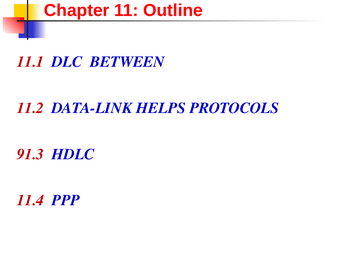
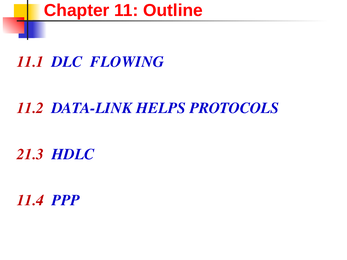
BETWEEN: BETWEEN -> FLOWING (127, 62)
91.3: 91.3 -> 21.3 (30, 154)
